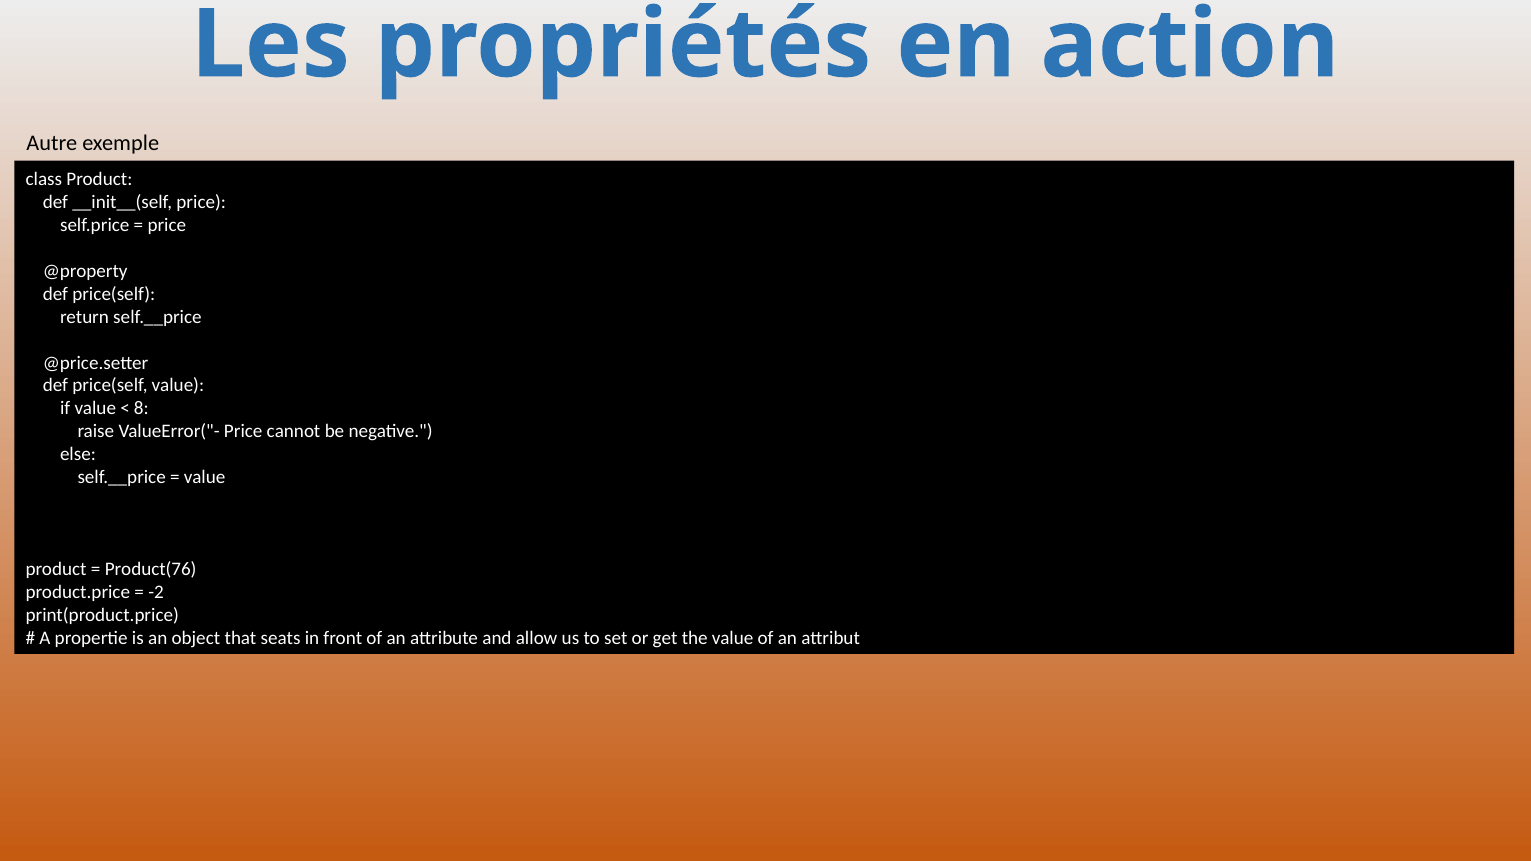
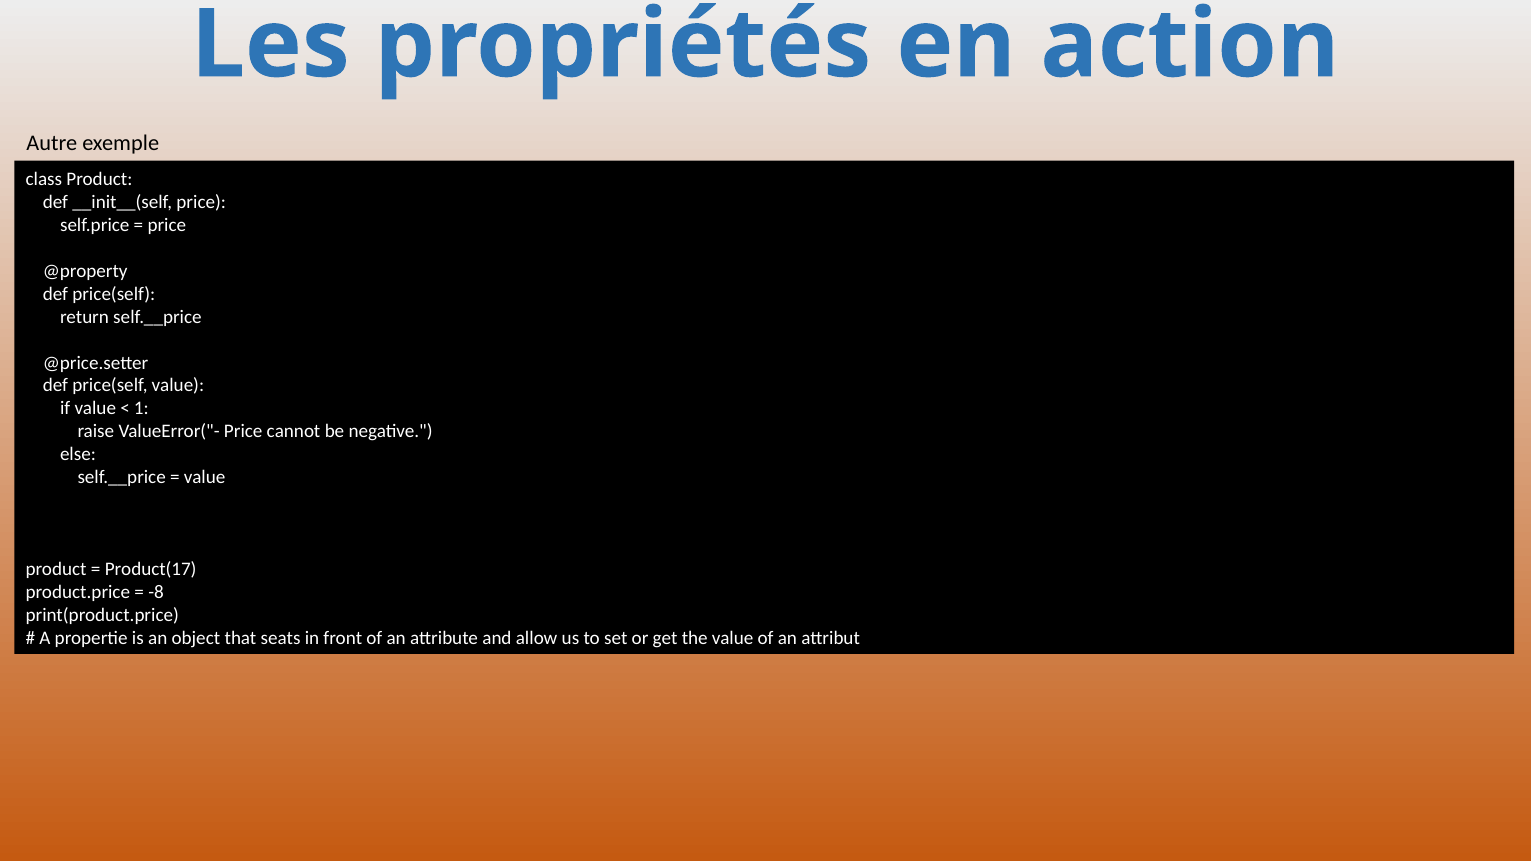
8: 8 -> 1 (141, 409)
Product(76: Product(76 -> Product(17 (151, 569)
-2: -2 -> -8 (156, 592)
